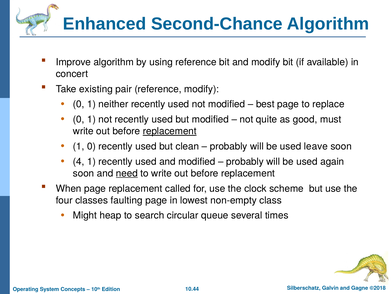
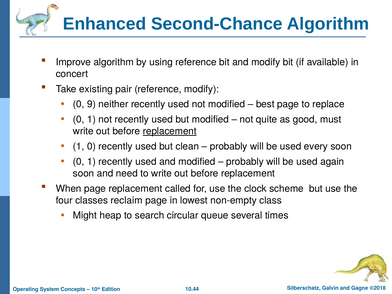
1: 1 -> 9 (91, 104)
leave: leave -> every (316, 146)
4: 4 -> 0 (79, 162)
need underline: present -> none (127, 173)
faulting: faulting -> reclaim (127, 200)
